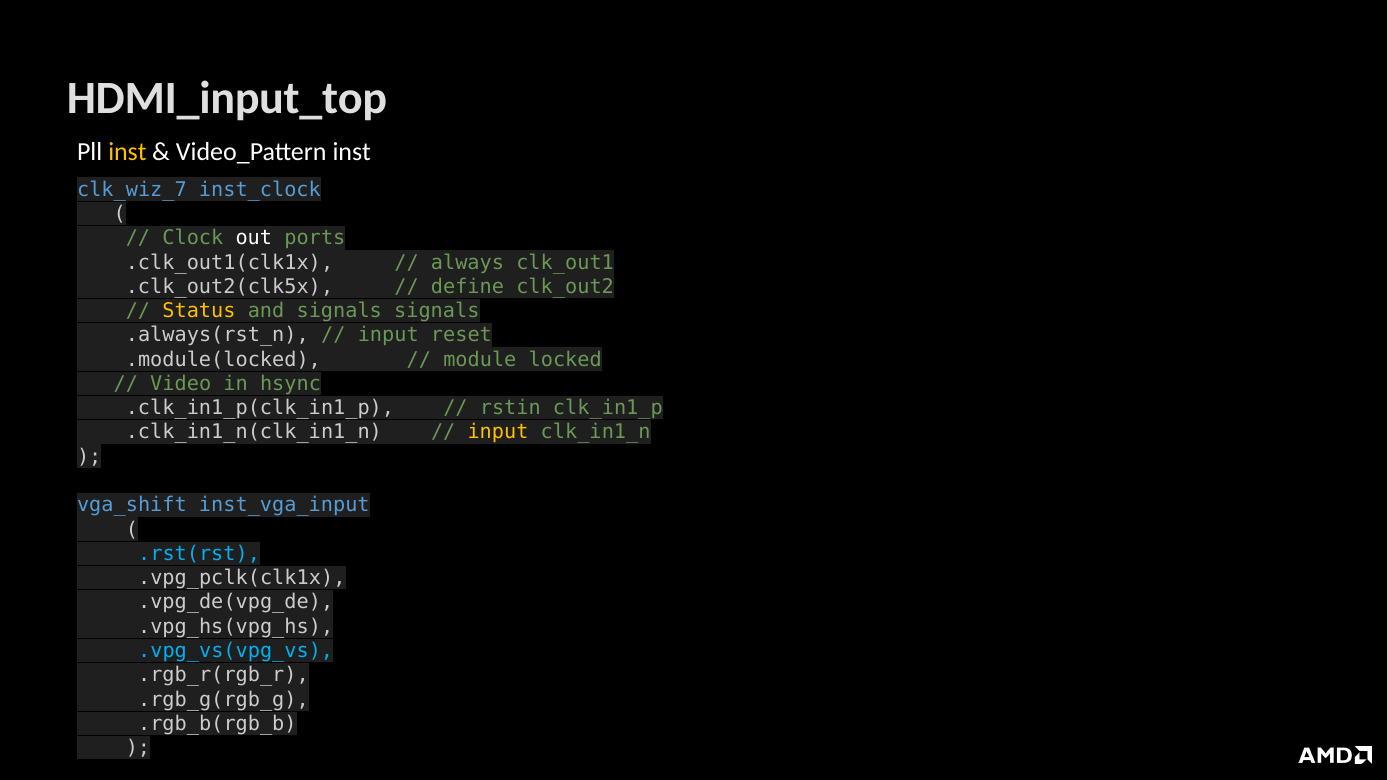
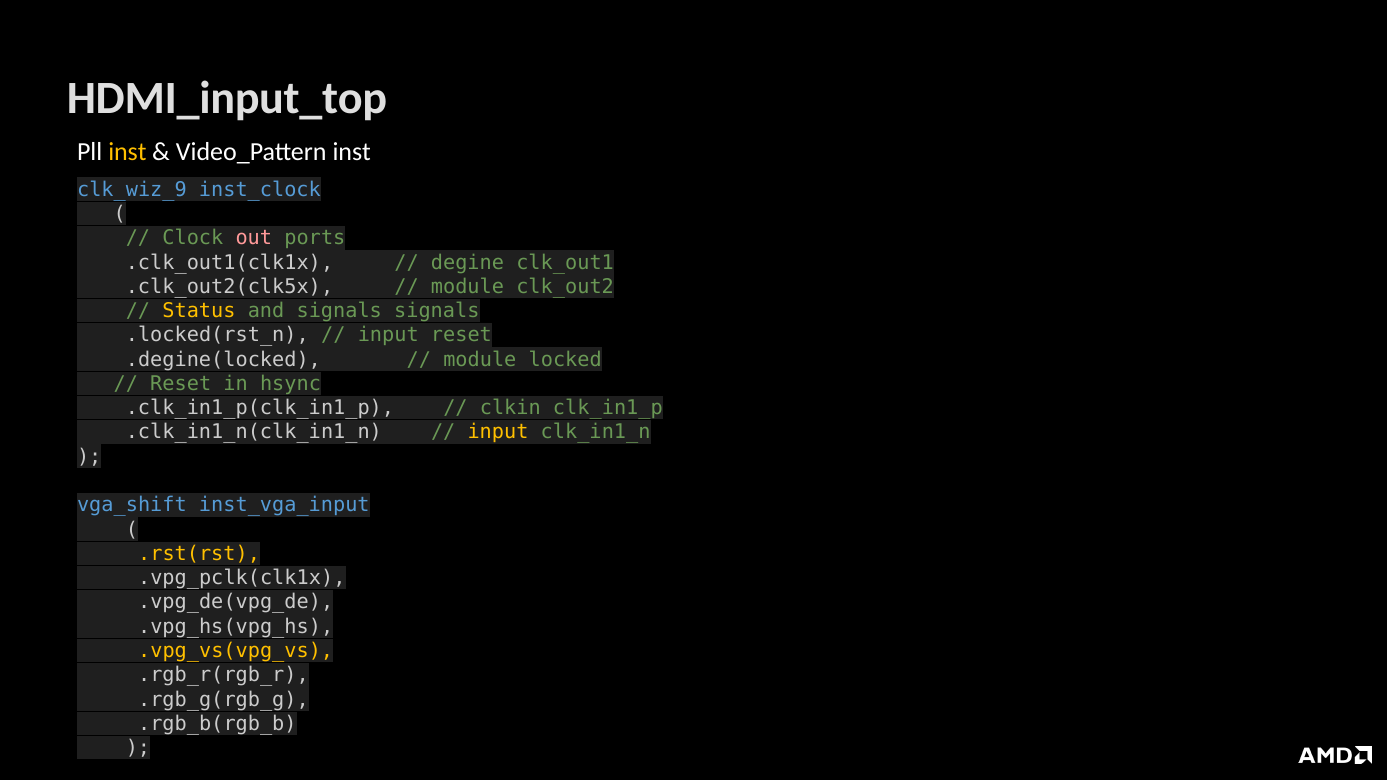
clk_wiz_7: clk_wiz_7 -> clk_wiz_9 (132, 190)
out colour: white -> pink (254, 238)
always: always -> degine (467, 262)
define: define -> module (467, 287)
.always(rst_n: .always(rst_n -> .locked(rst_n (217, 335)
.module(locked: .module(locked -> .degine(locked (223, 360)
Video: Video -> Reset (181, 384)
rstin: rstin -> clkin (510, 408)
.rst(rst colour: light blue -> yellow (199, 554)
.vpg_vs(vpg_vs colour: light blue -> yellow (236, 651)
